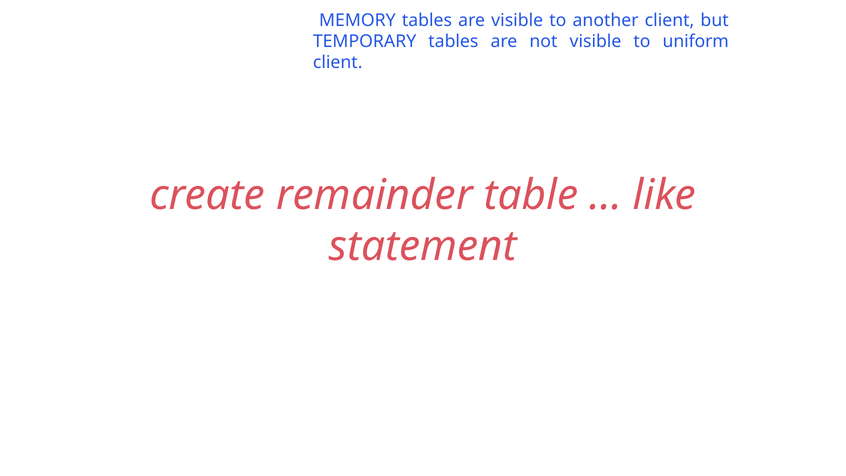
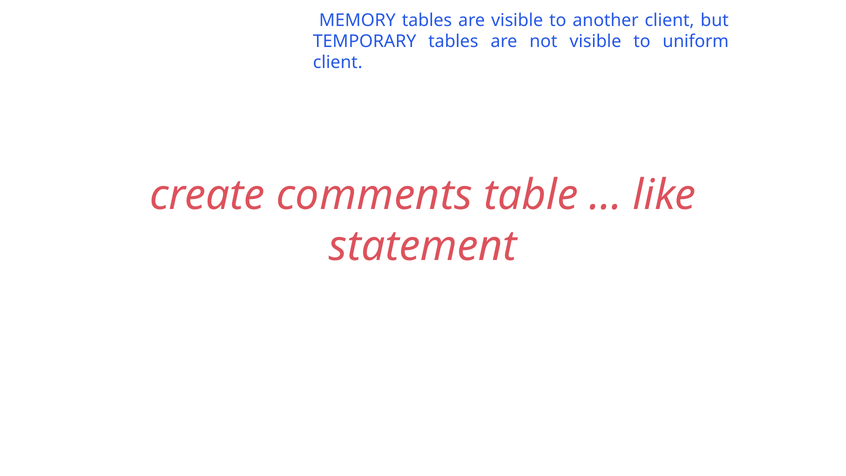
remainder: remainder -> comments (374, 195)
